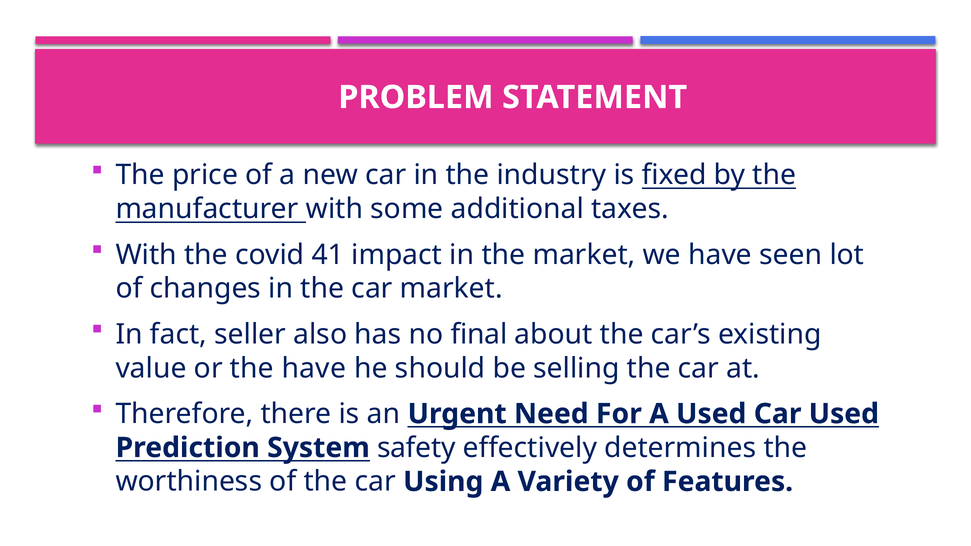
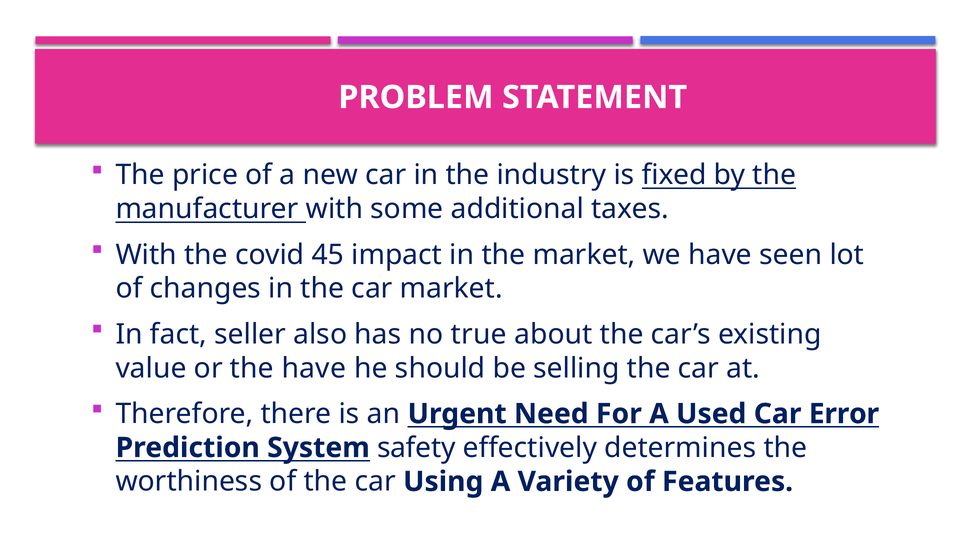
41: 41 -> 45 (328, 255)
final: final -> true (479, 334)
Car Used: Used -> Error (844, 414)
